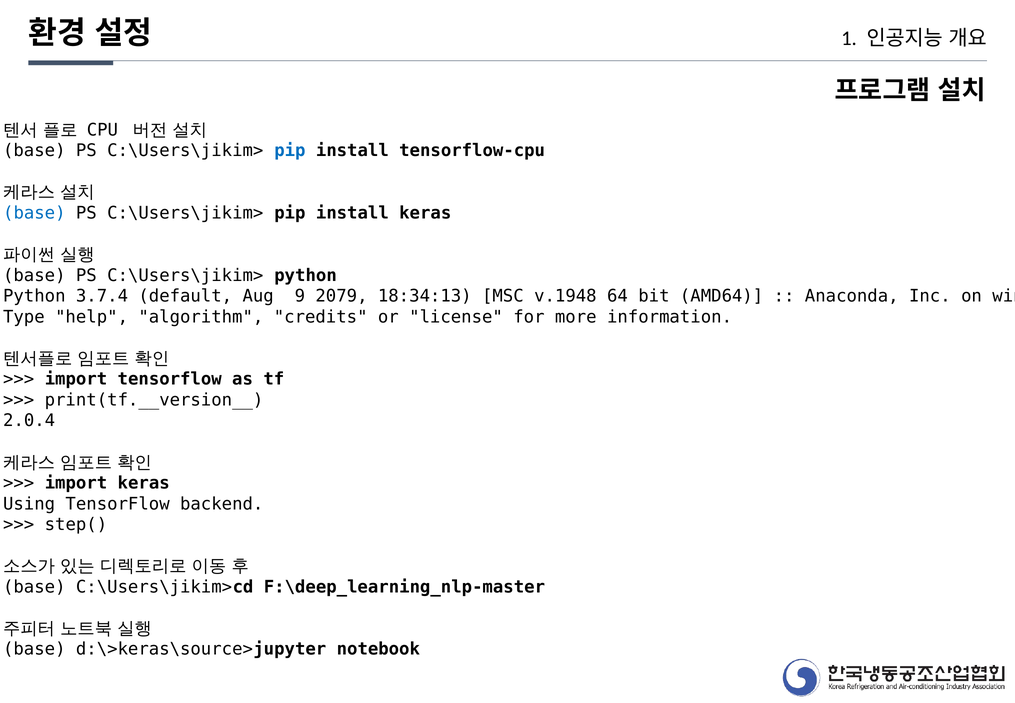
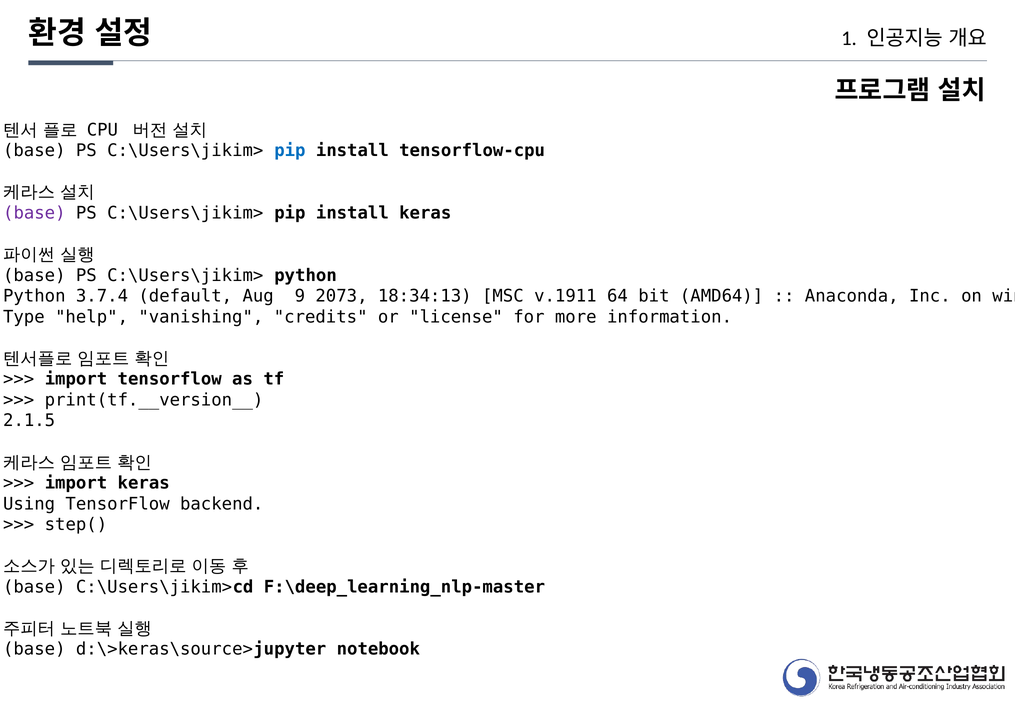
base colour: blue -> purple (34, 213)
2079: 2079 -> 2073 (341, 296)
v.1948: v.1948 -> v.1911 (565, 296)
algorithm: algorithm -> vanishing (201, 317)
2.0.4: 2.0.4 -> 2.1.5 (29, 421)
